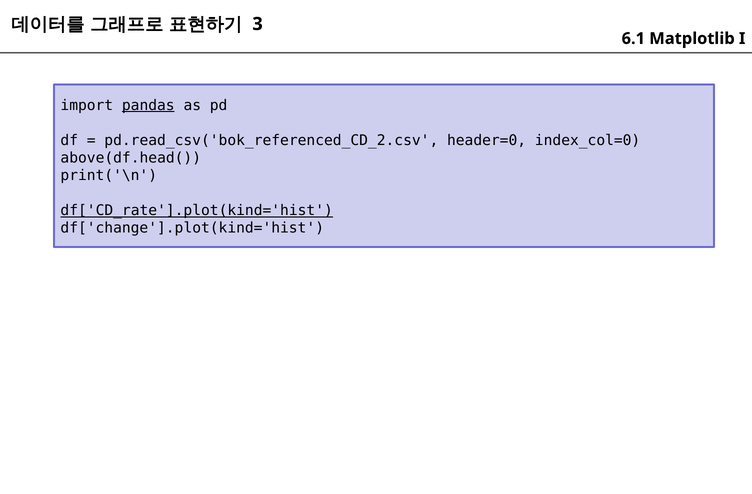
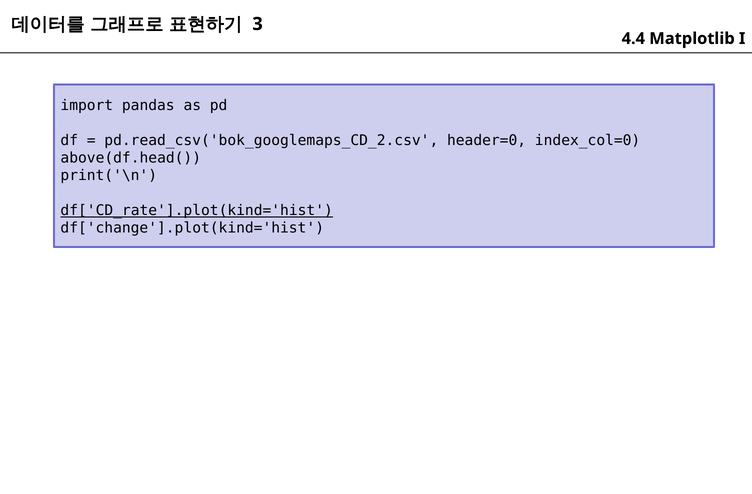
6.1: 6.1 -> 4.4 (633, 39)
pandas underline: present -> none (148, 105)
pd.read_csv('bok_referenced_CD_2.csv: pd.read_csv('bok_referenced_CD_2.csv -> pd.read_csv('bok_googlemaps_CD_2.csv (271, 140)
